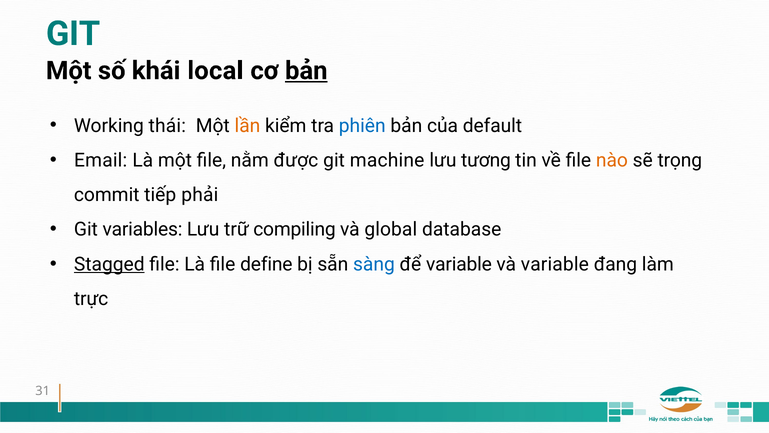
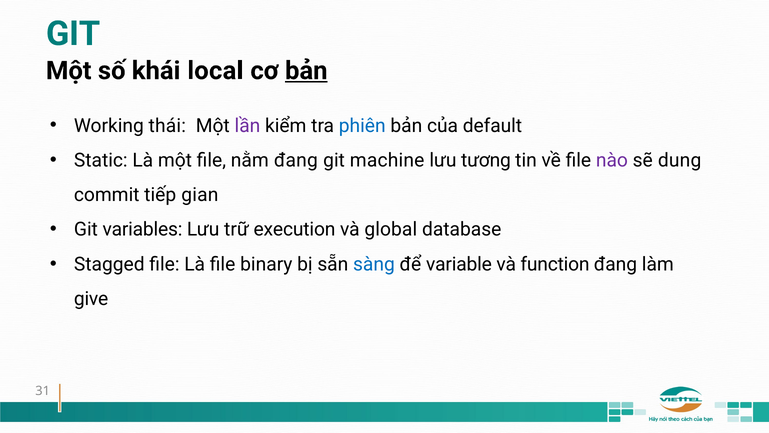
lần colour: orange -> purple (247, 126)
Email: Email -> Static (101, 160)
nằm được: được -> đang (296, 160)
nào colour: orange -> purple (612, 160)
trọng: trọng -> dung (680, 160)
phải: phải -> gian (200, 195)
compiling: compiling -> execution (294, 229)
Stagged underline: present -> none (109, 264)
define: define -> binary (266, 264)
và variable: variable -> function (555, 264)
trực: trực -> give (91, 299)
